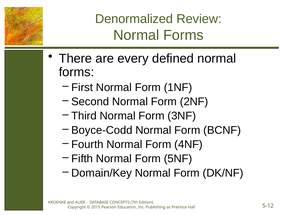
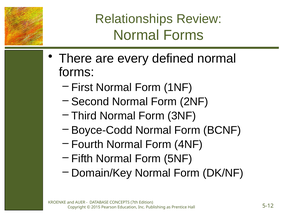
Denormalized: Denormalized -> Relationships (134, 19)
